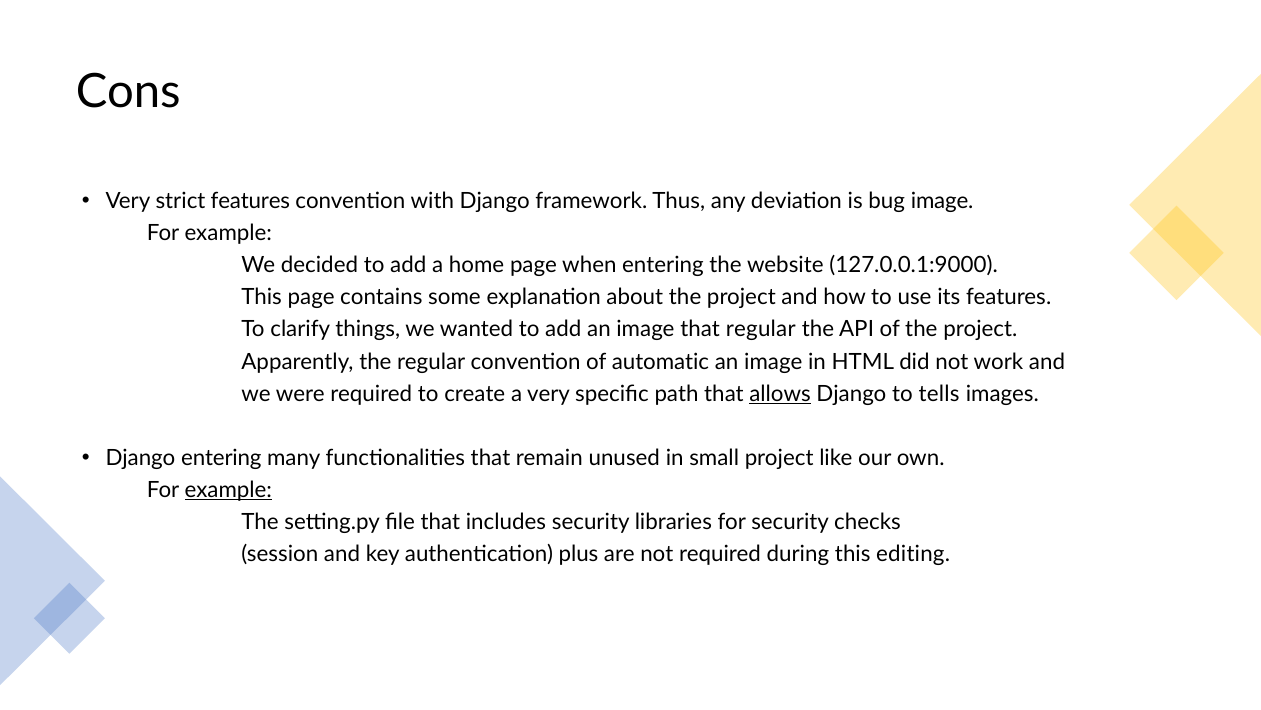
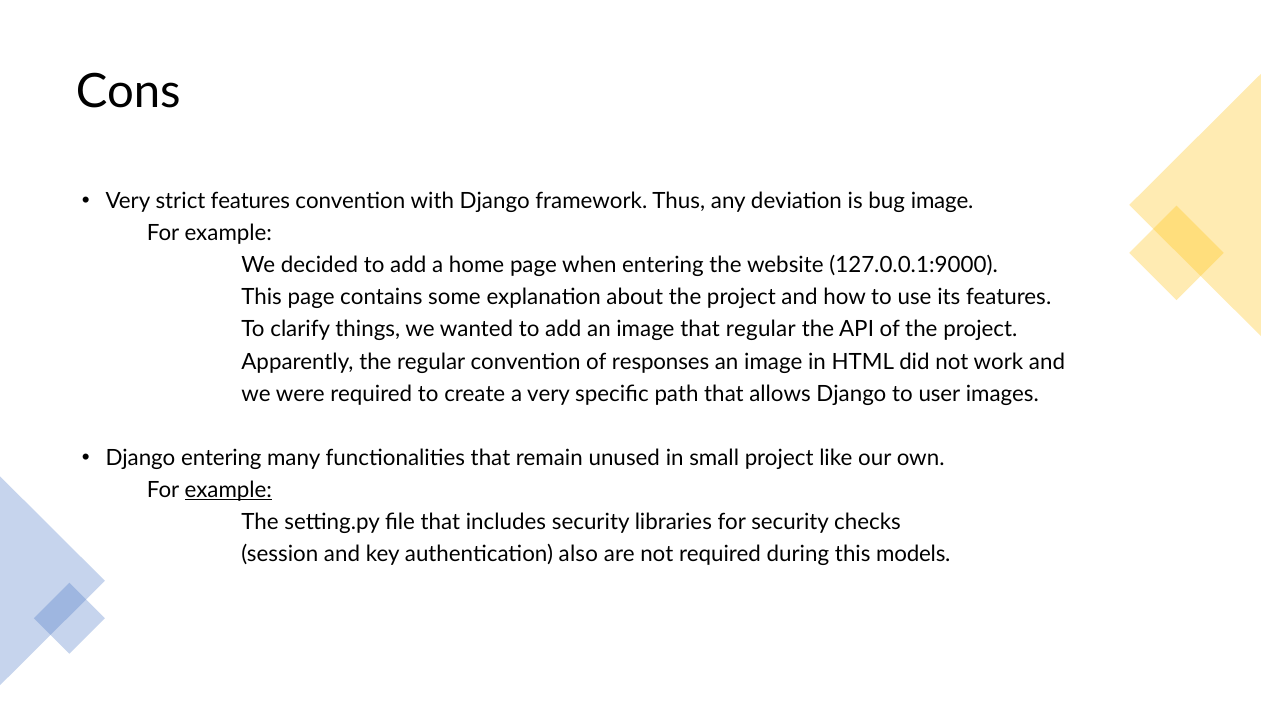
automatic: automatic -> responses (661, 361)
allows underline: present -> none (780, 393)
tells: tells -> user (939, 393)
plus: plus -> also (578, 554)
editing: editing -> models (913, 554)
